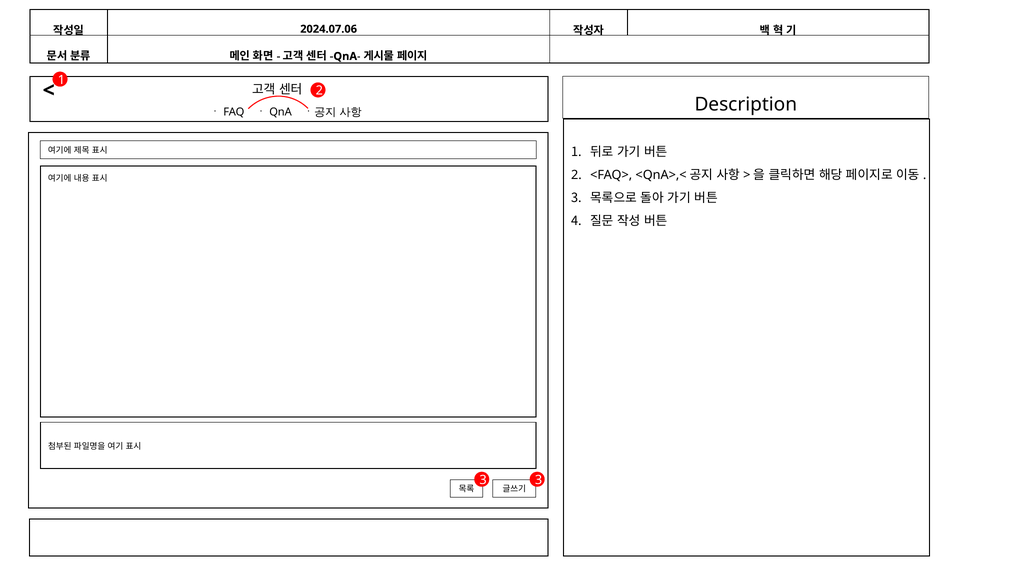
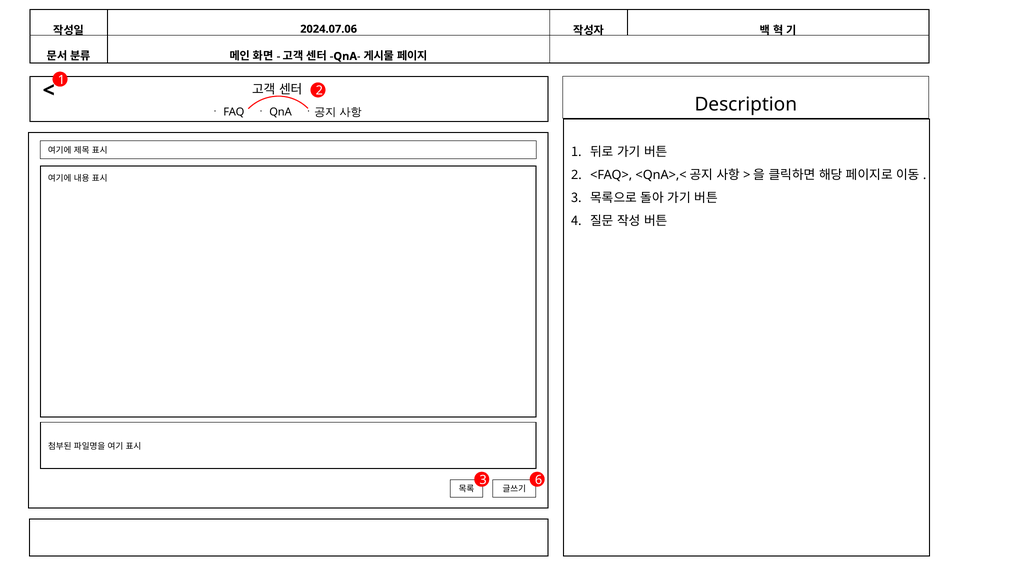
3 3: 3 -> 6 (539, 480)
